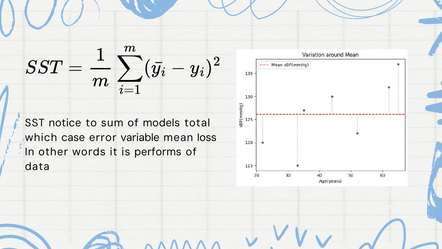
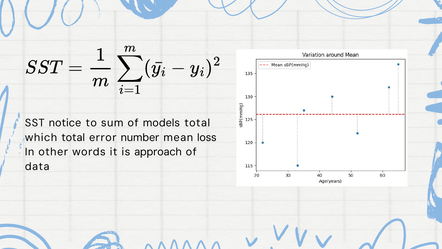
which case: case -> total (73, 137)
variable: variable -> number (140, 137)
performs: performs -> approach (158, 152)
